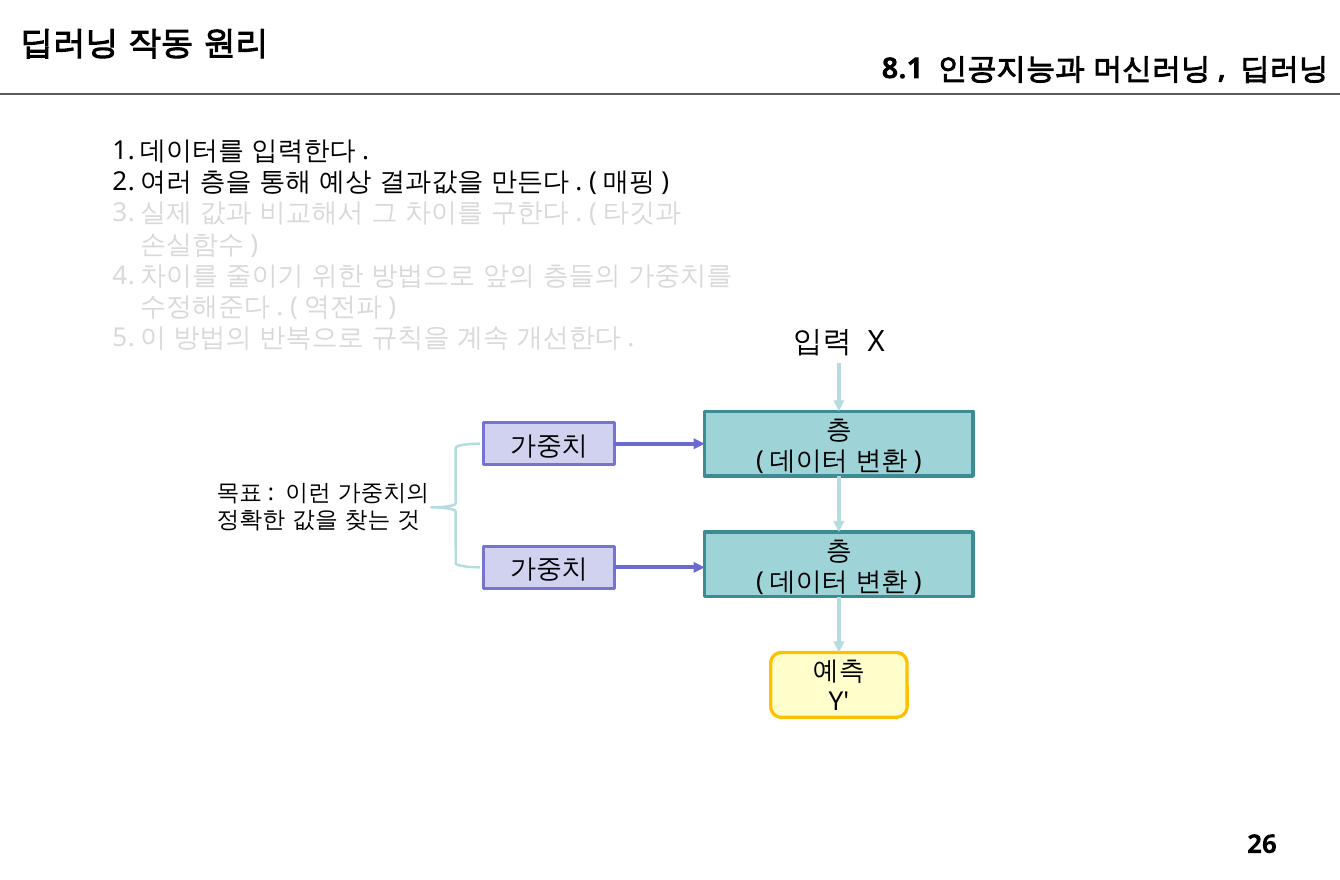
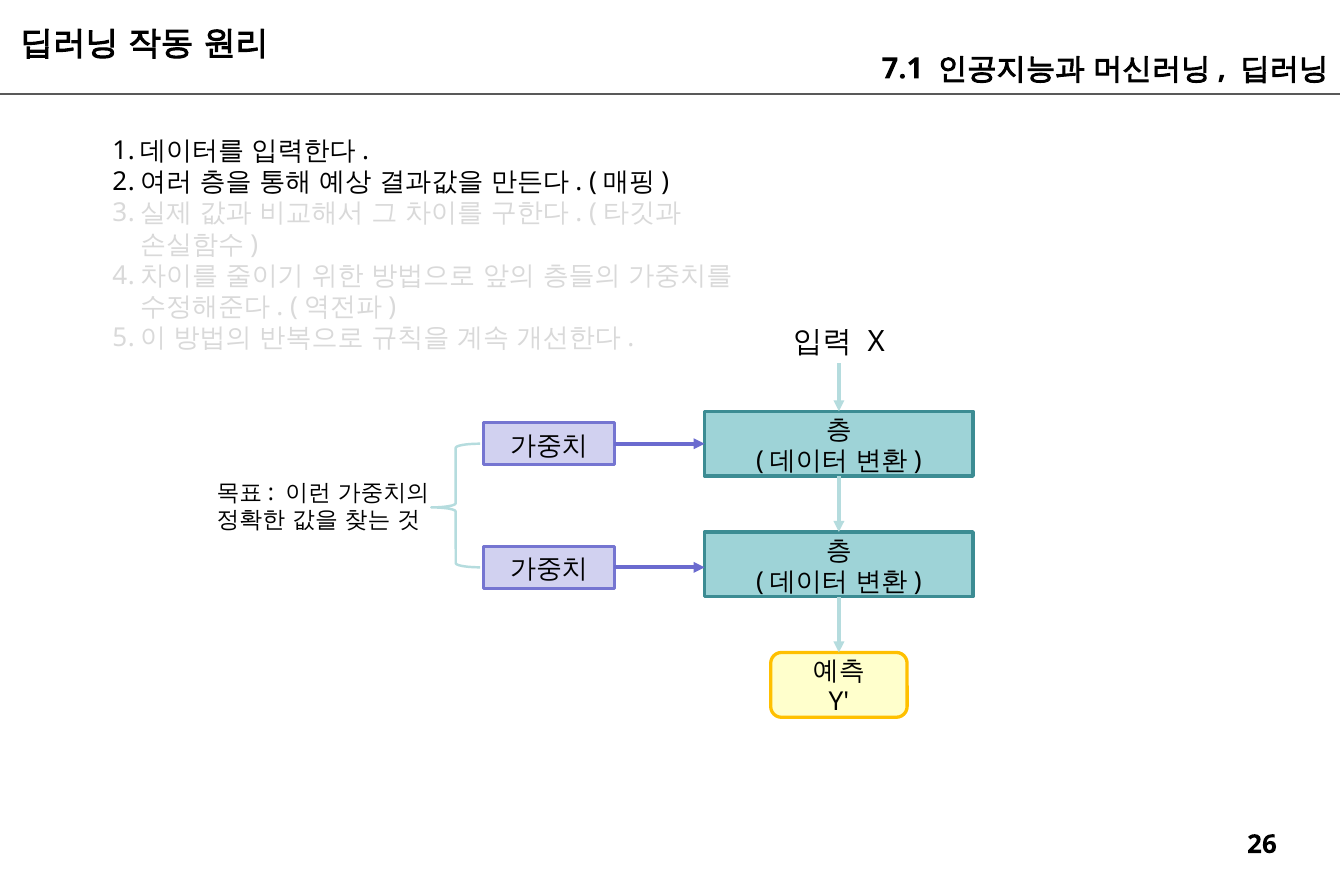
8.1: 8.1 -> 7.1 (902, 69)
